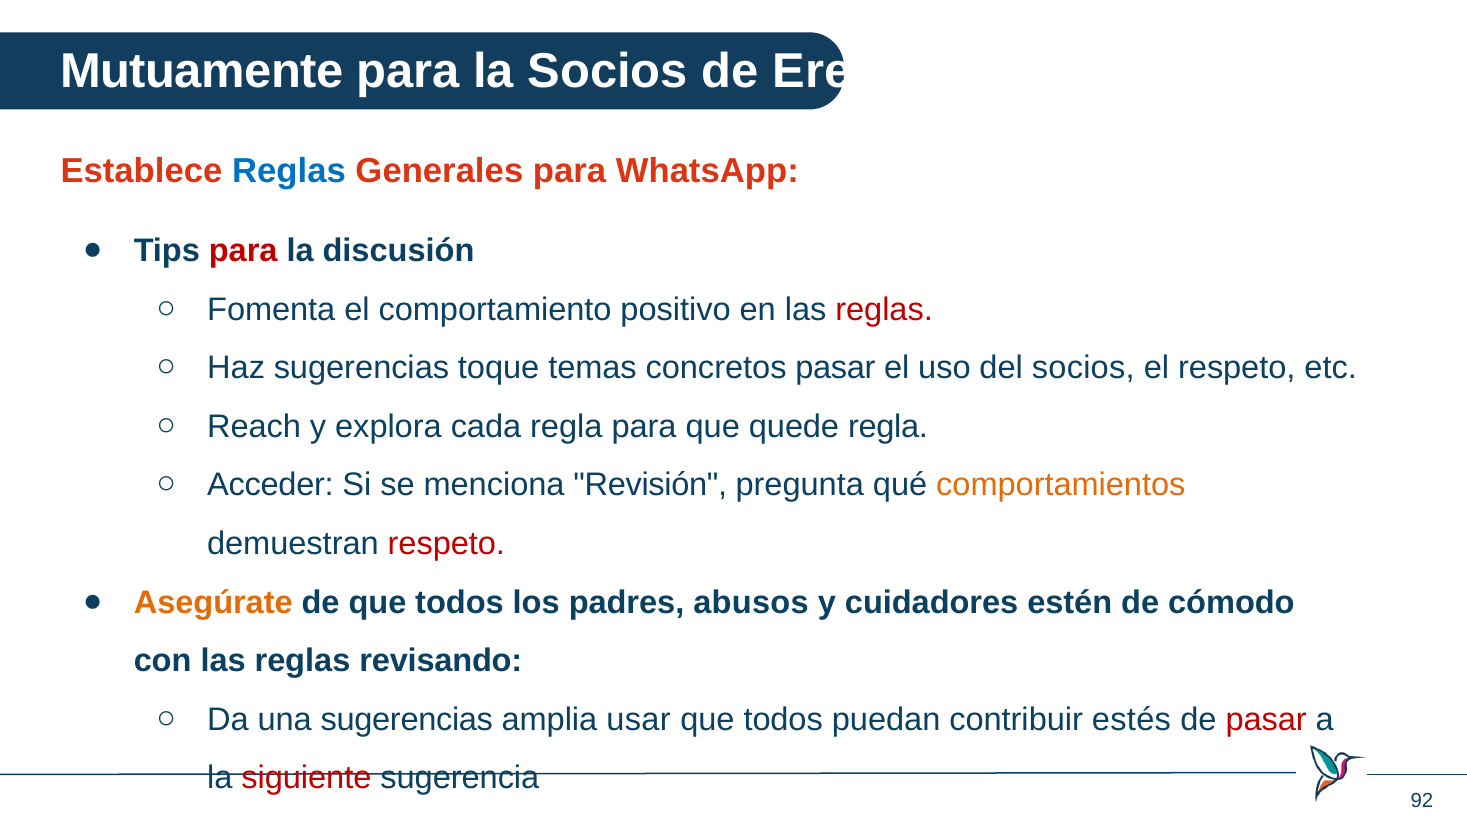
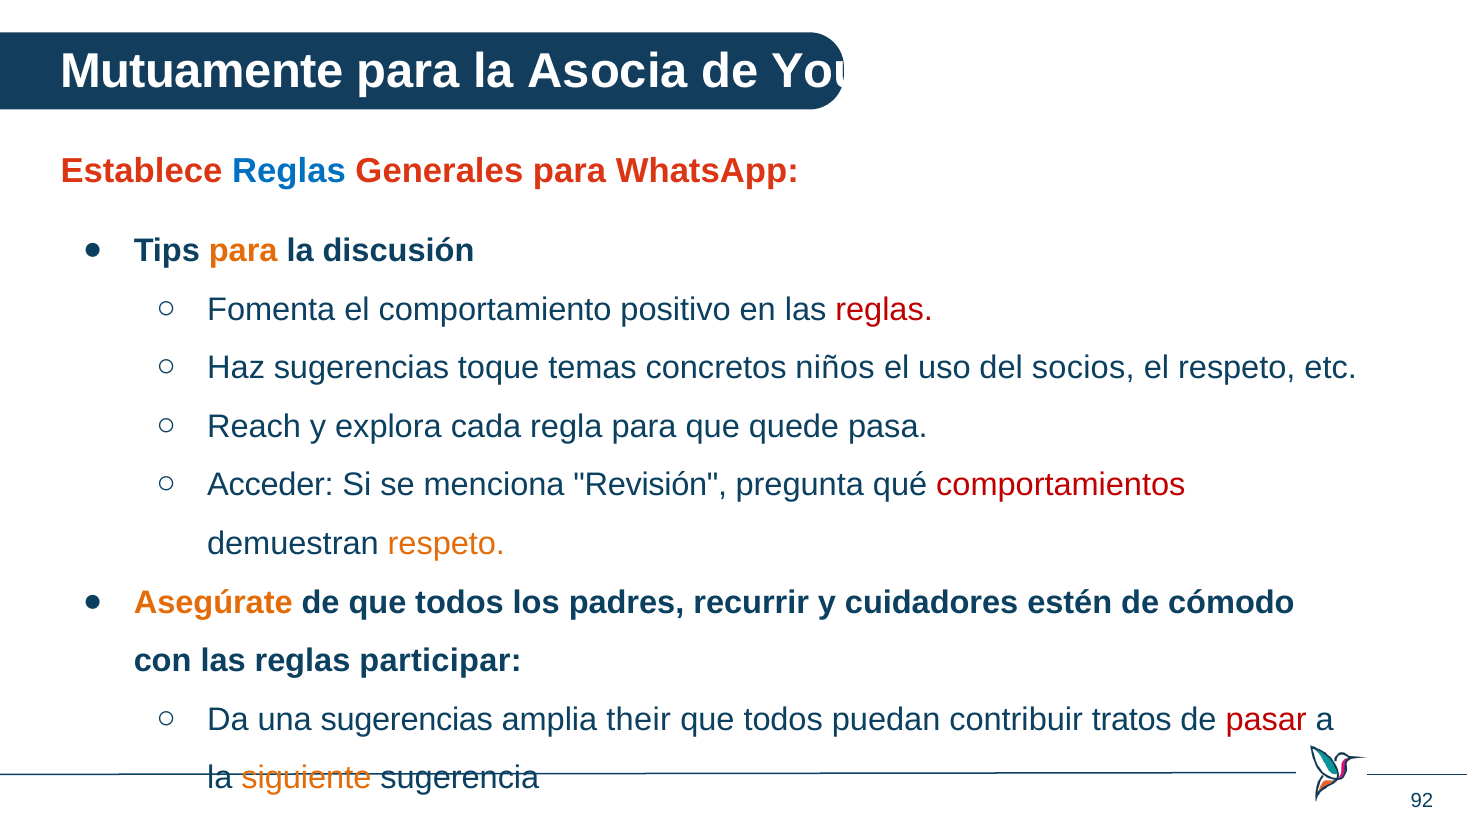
la Socios: Socios -> Asocia (608, 72)
Eres: Eres -> Your (827, 72)
para colour: red -> orange (243, 251)
concretos pasar: pasar -> niños (835, 368)
quede regla: regla -> pasa (888, 427)
comportamientos colour: orange -> red (1061, 485)
respeto colour: red -> orange (446, 544)
abusos: abusos -> recurrir (751, 603)
revisando: revisando -> participar (441, 661)
usar: usar -> their (639, 720)
estés: estés -> tratos (1132, 720)
siguiente colour: red -> orange (306, 778)
